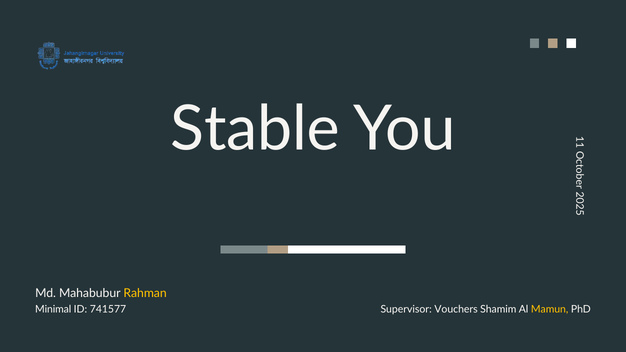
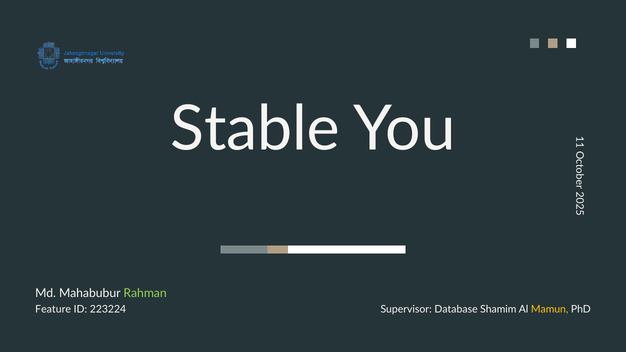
Rahman colour: yellow -> light green (145, 293)
Minimal: Minimal -> Feature (53, 310)
741577: 741577 -> 223224 (108, 310)
Vouchers: Vouchers -> Database (456, 310)
